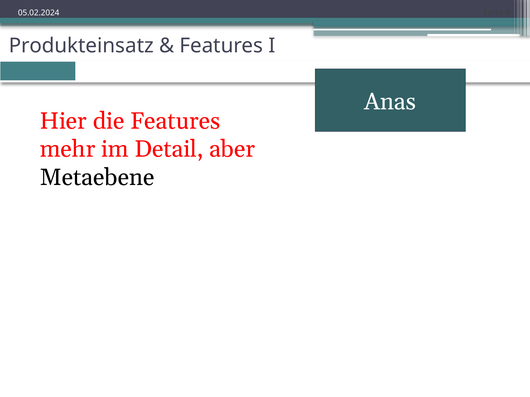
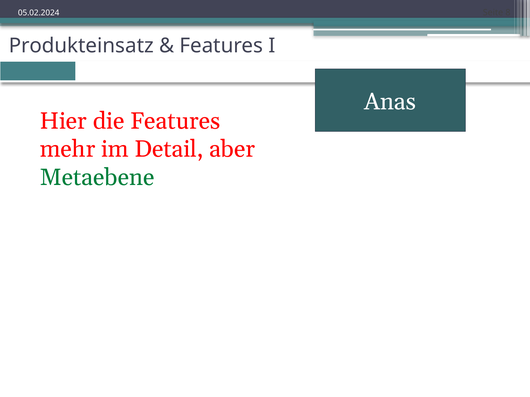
Metaebene colour: black -> green (97, 178)
